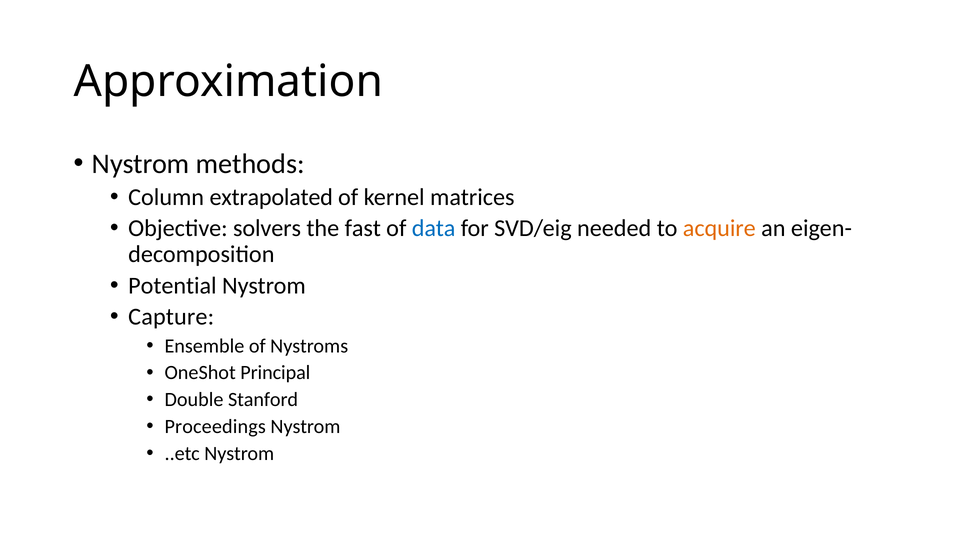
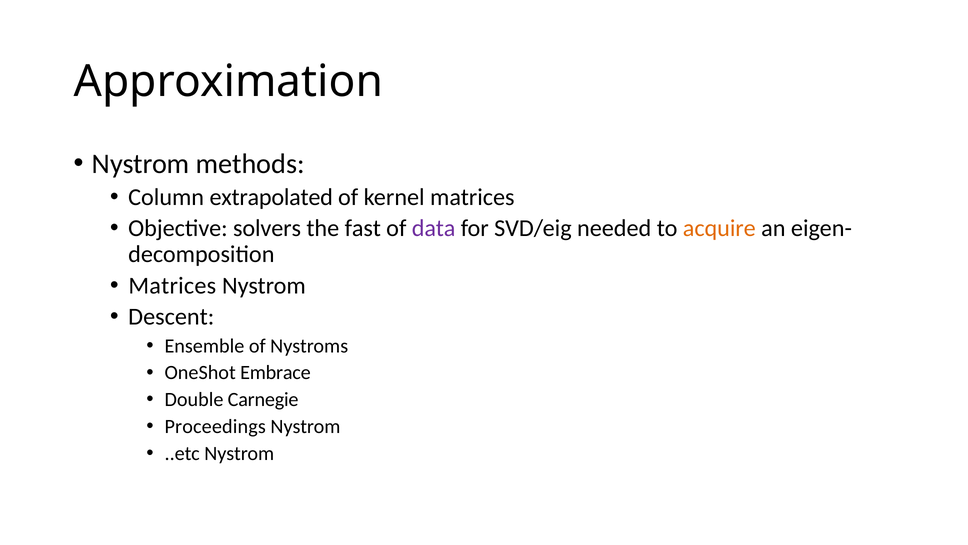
data colour: blue -> purple (434, 228)
Potential: Potential -> Matrices (172, 285)
Capture: Capture -> Descent (171, 317)
Principal: Principal -> Embrace (275, 372)
Stanford: Stanford -> Carnegie (263, 399)
